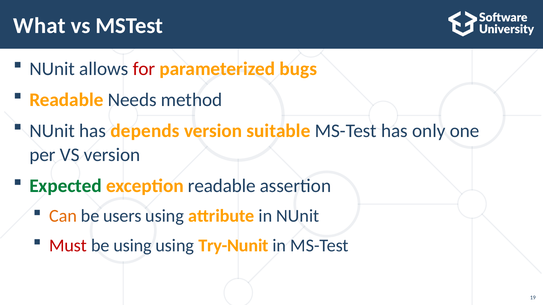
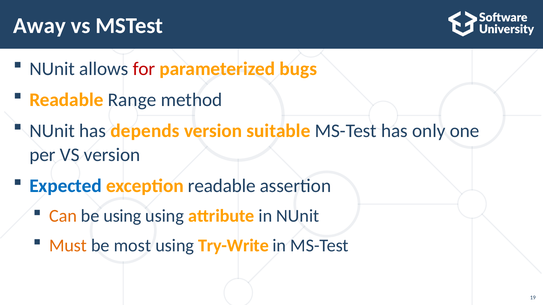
What: What -> Away (40, 26)
Needs: Needs -> Range (132, 100)
Expected colour: green -> blue (66, 186)
be users: users -> using (122, 216)
Must colour: red -> orange (68, 246)
be using: using -> most (132, 246)
Try-Nunit: Try-Nunit -> Try-Write (233, 246)
